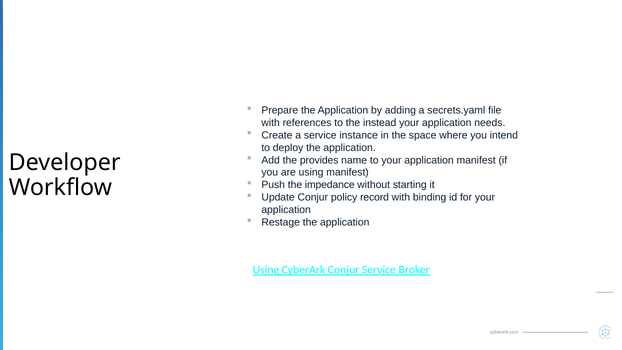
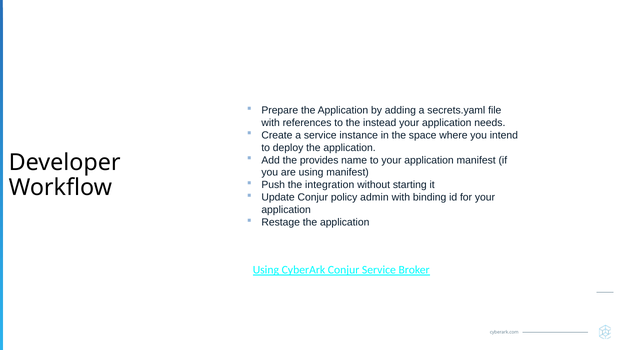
impedance: impedance -> integration (330, 185)
record: record -> admin (374, 197)
